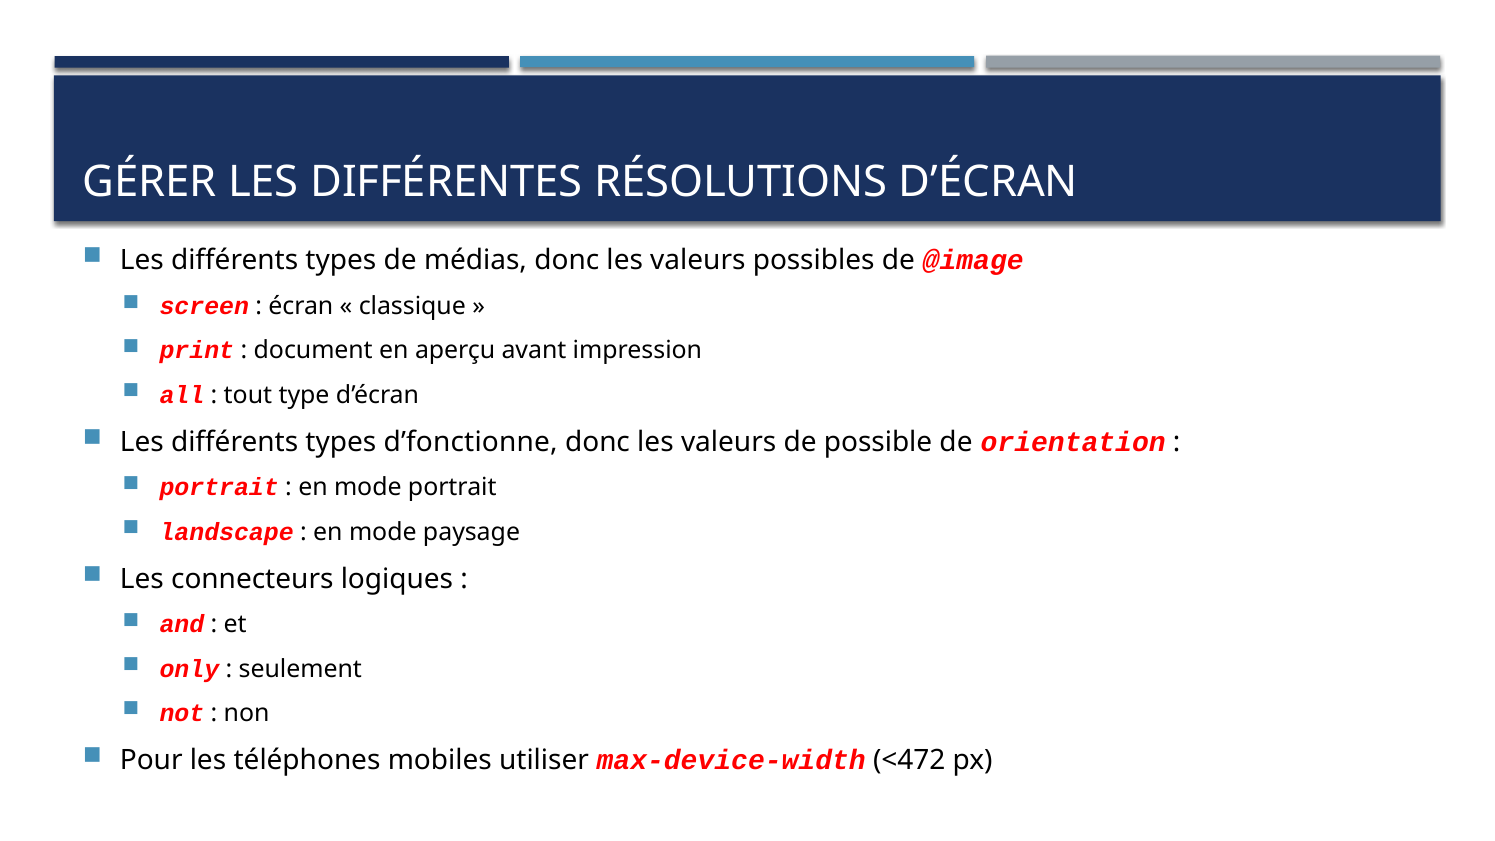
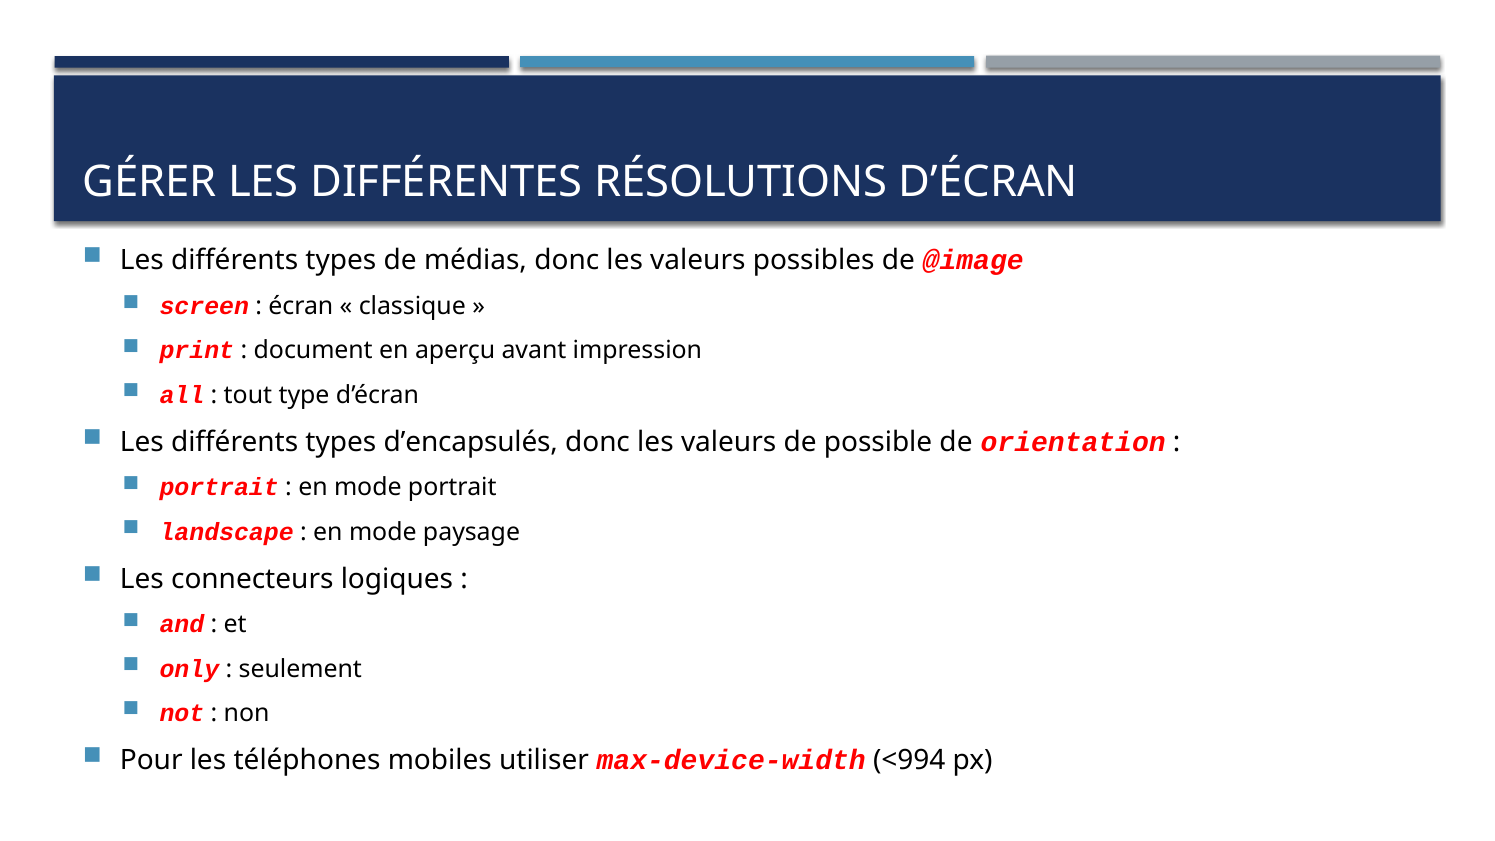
d’fonctionne: d’fonctionne -> d’encapsulés (471, 442)
<472: <472 -> <994 (909, 760)
